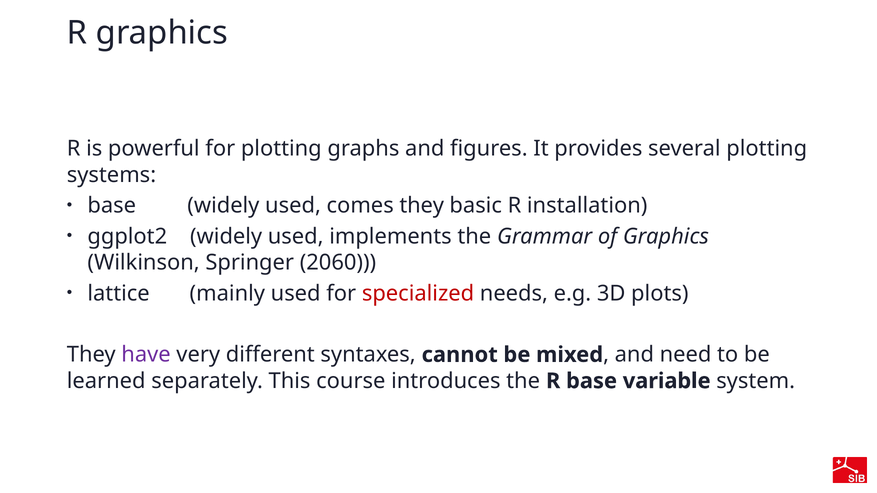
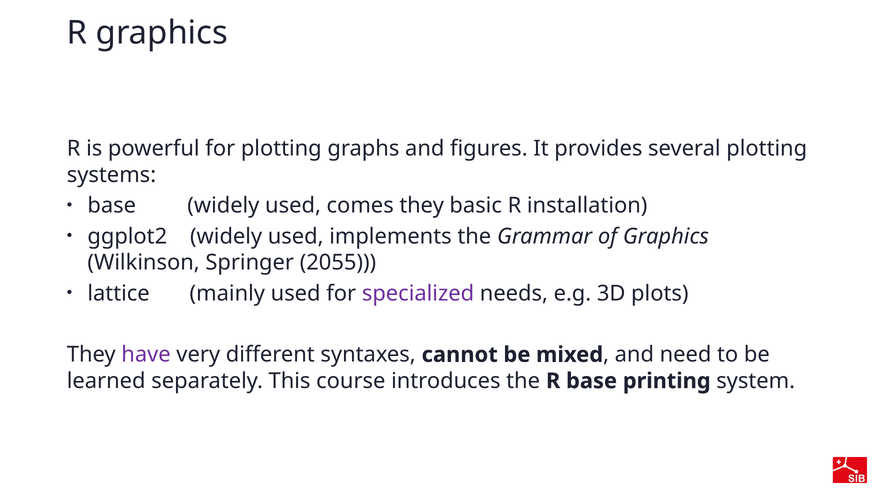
2060: 2060 -> 2055 (338, 263)
specialized colour: red -> purple (418, 294)
variable: variable -> printing (667, 381)
